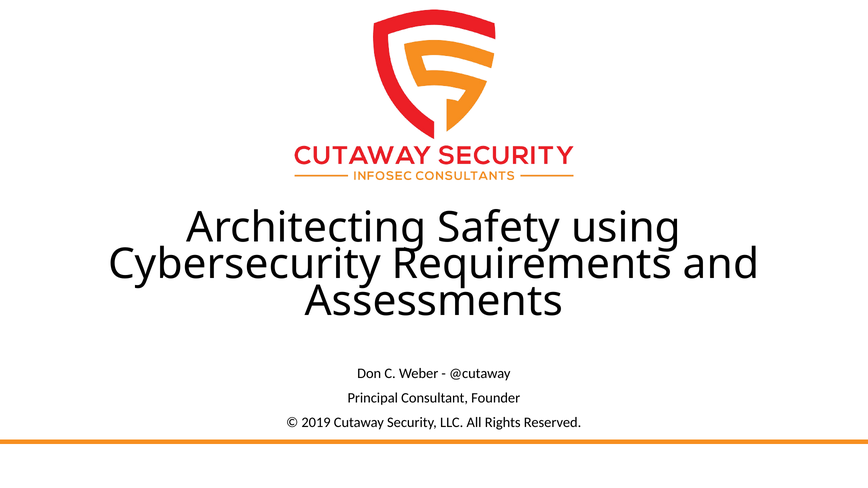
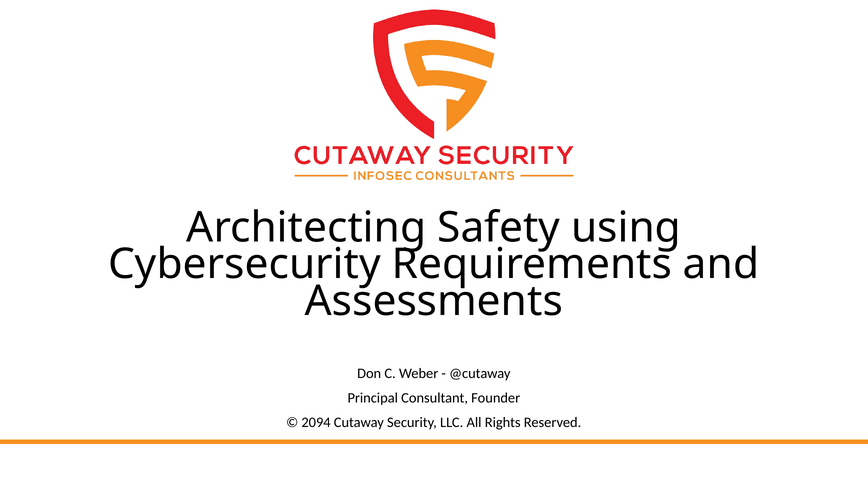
2019: 2019 -> 2094 (316, 423)
